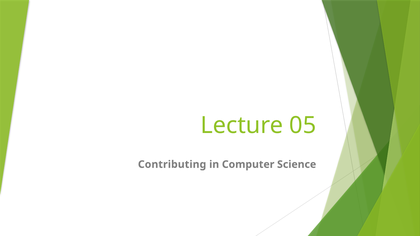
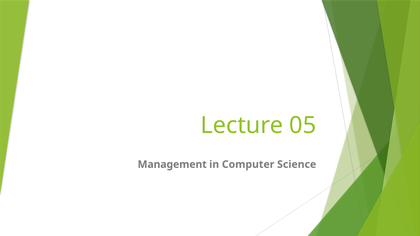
Contributing: Contributing -> Management (172, 165)
